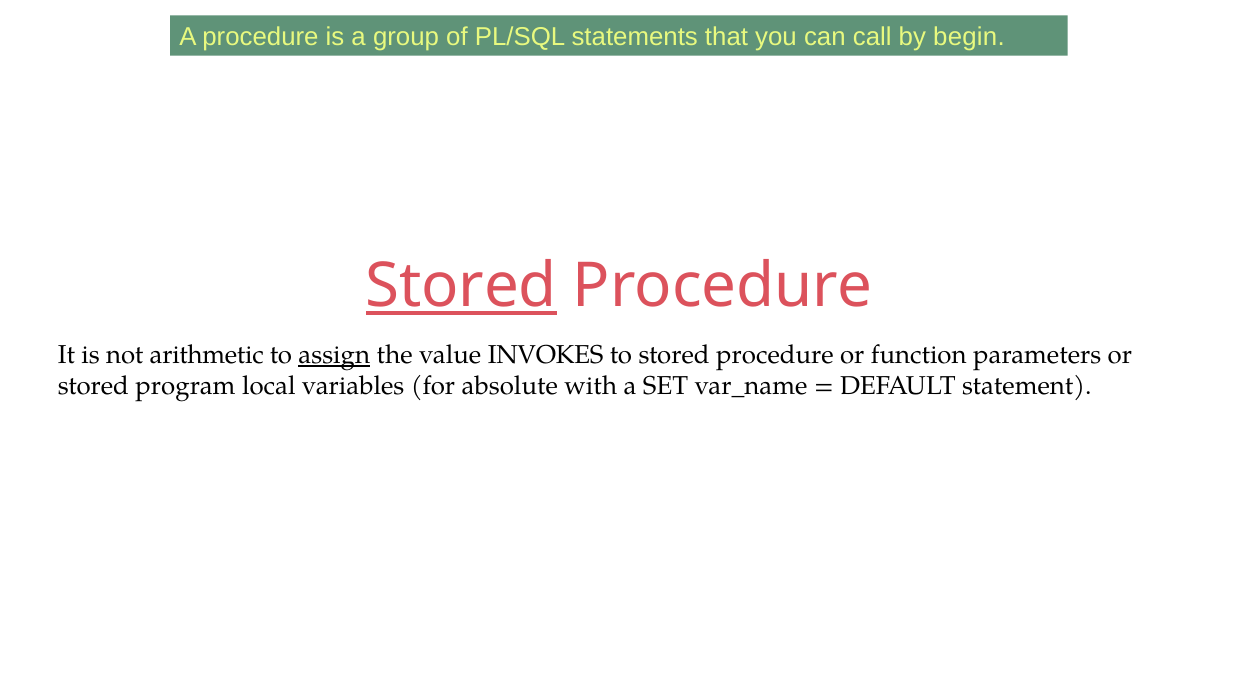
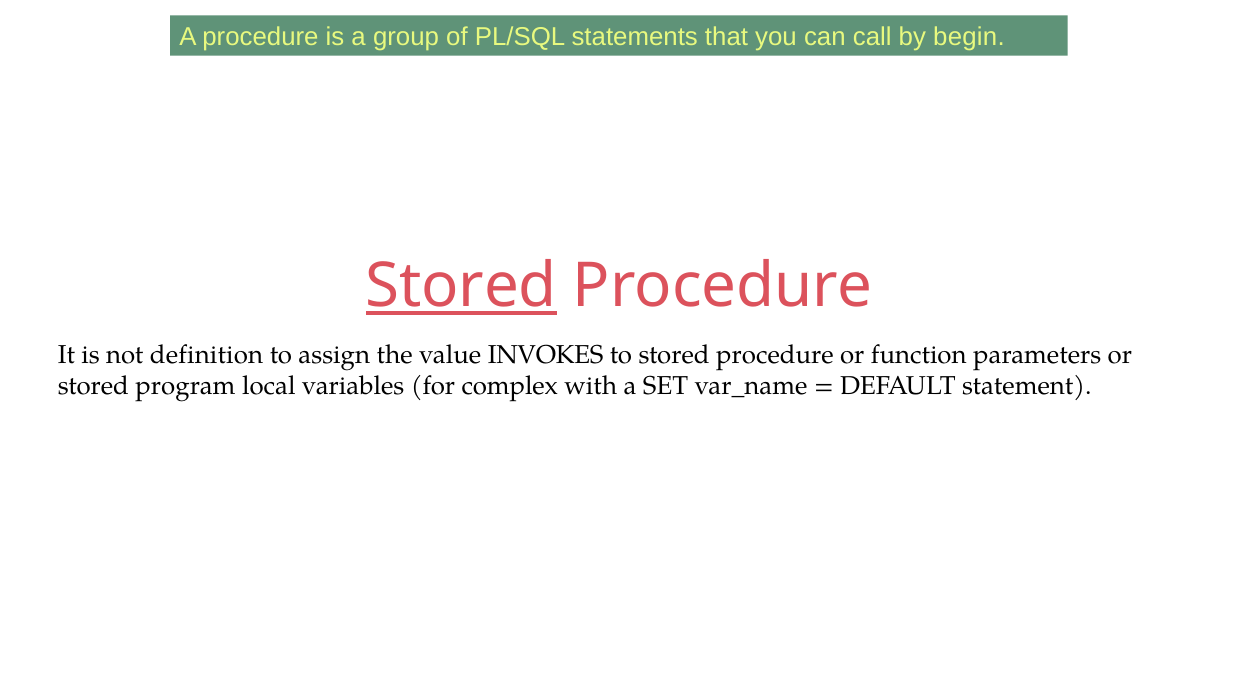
arithmetic: arithmetic -> definition (206, 355)
assign underline: present -> none (334, 355)
absolute: absolute -> complex (510, 386)
